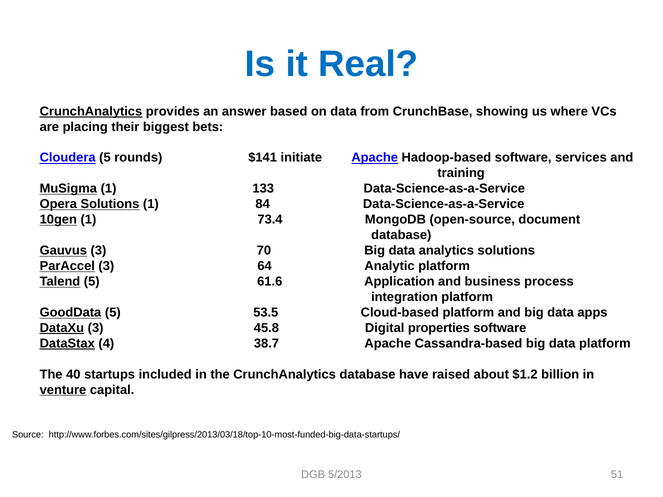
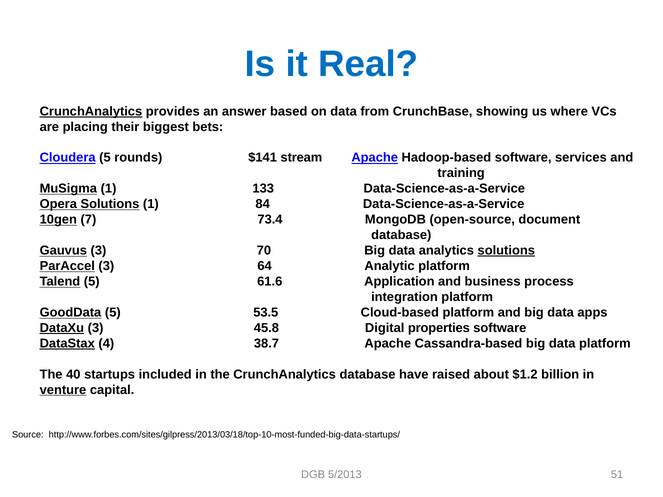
initiate: initiate -> stream (301, 158)
10gen 1: 1 -> 7 (88, 220)
solutions underline: none -> present (506, 251)
